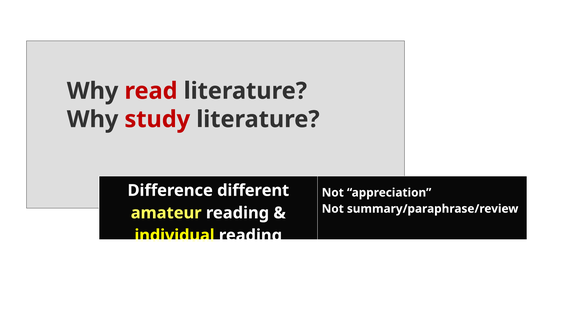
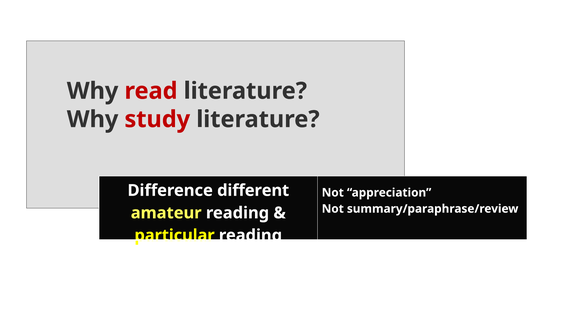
individual: individual -> particular (175, 235)
